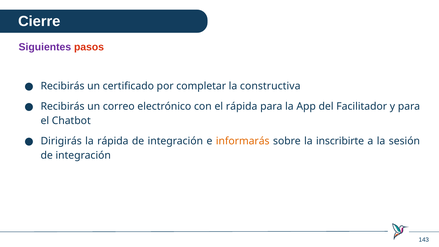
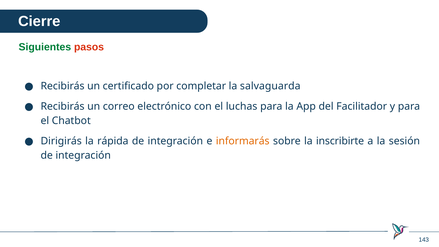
Siguientes colour: purple -> green (45, 47)
constructiva: constructiva -> salvaguarda (270, 86)
el rápida: rápida -> luchas (242, 106)
